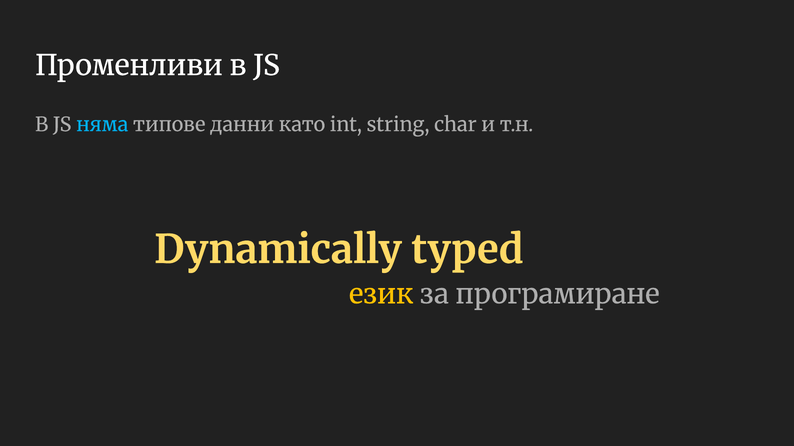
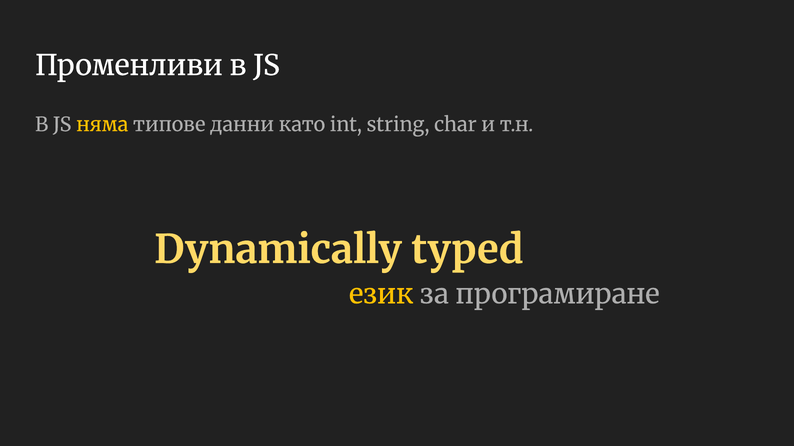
няма colour: light blue -> yellow (102, 125)
